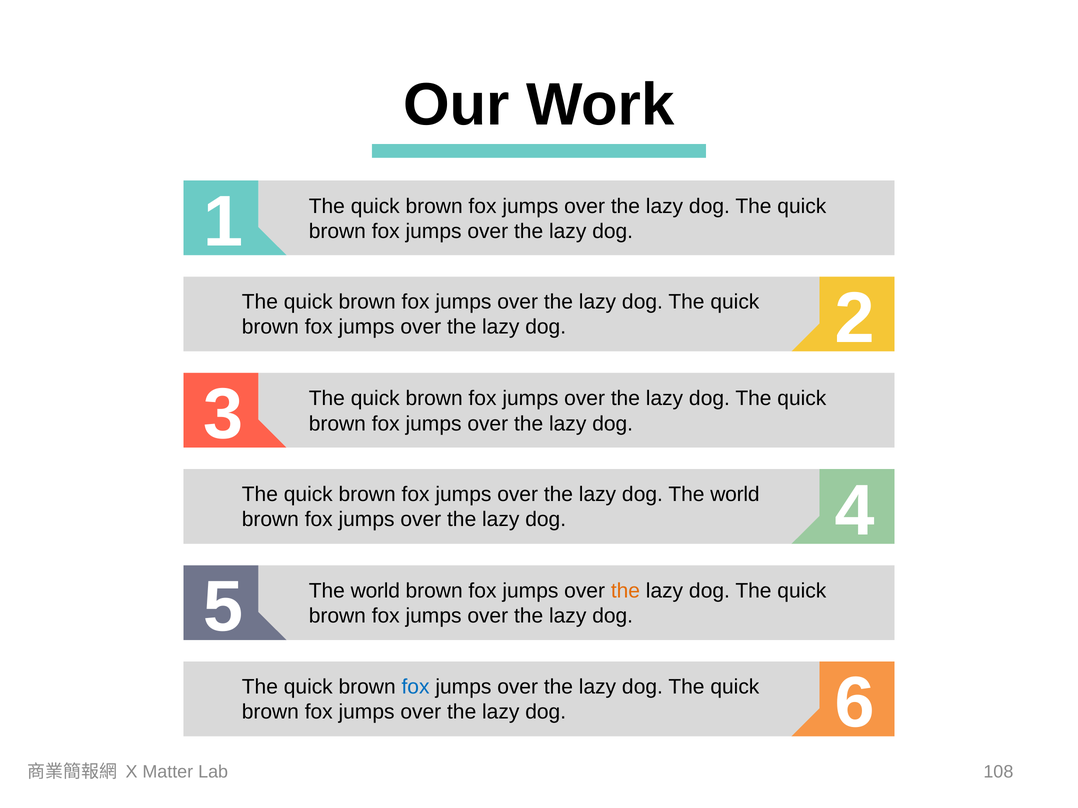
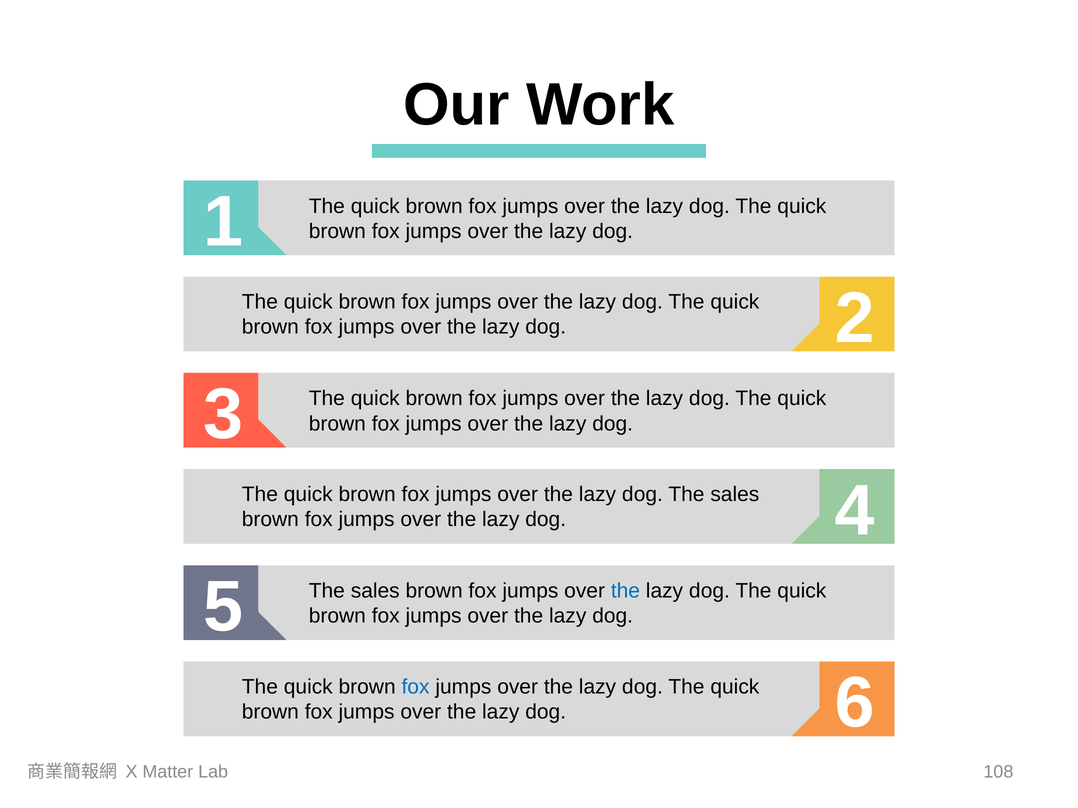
world: world -> sales (735, 495)
world: world -> sales (375, 591)
the colour: orange -> blue (625, 591)
